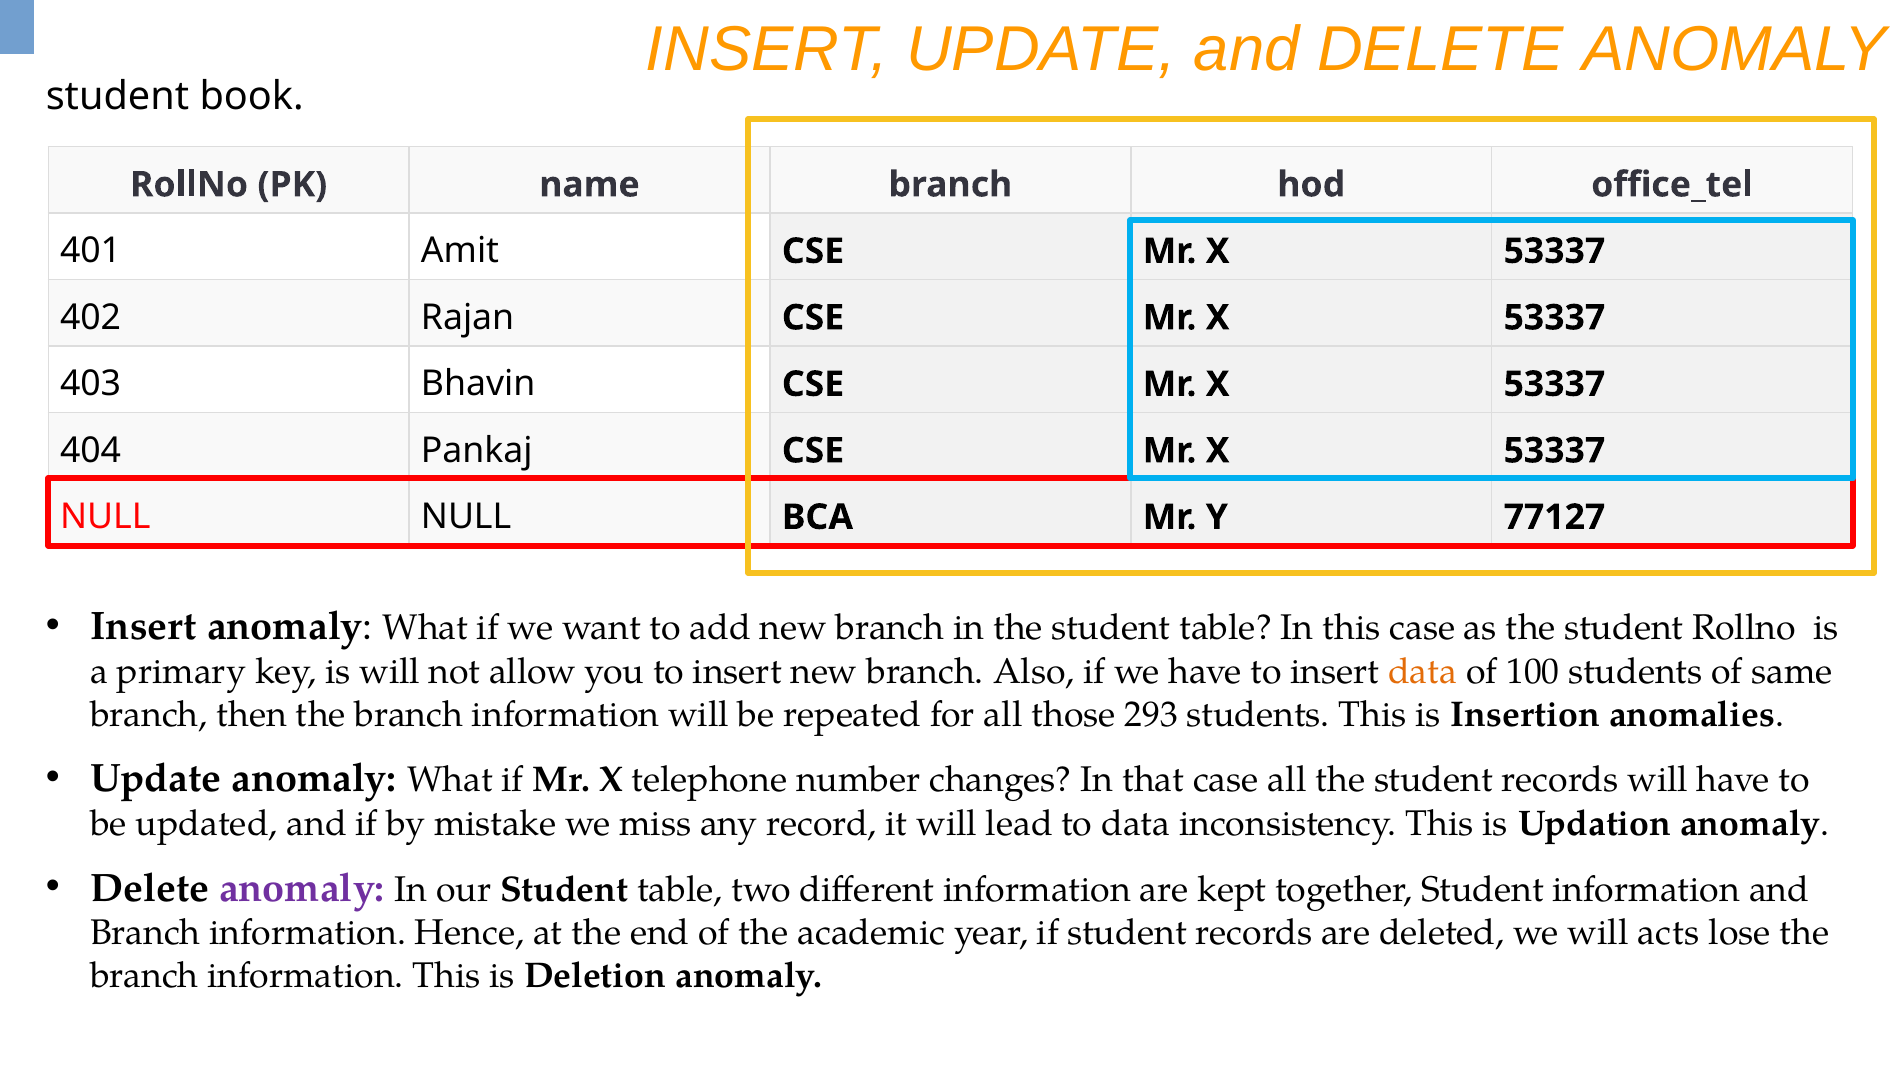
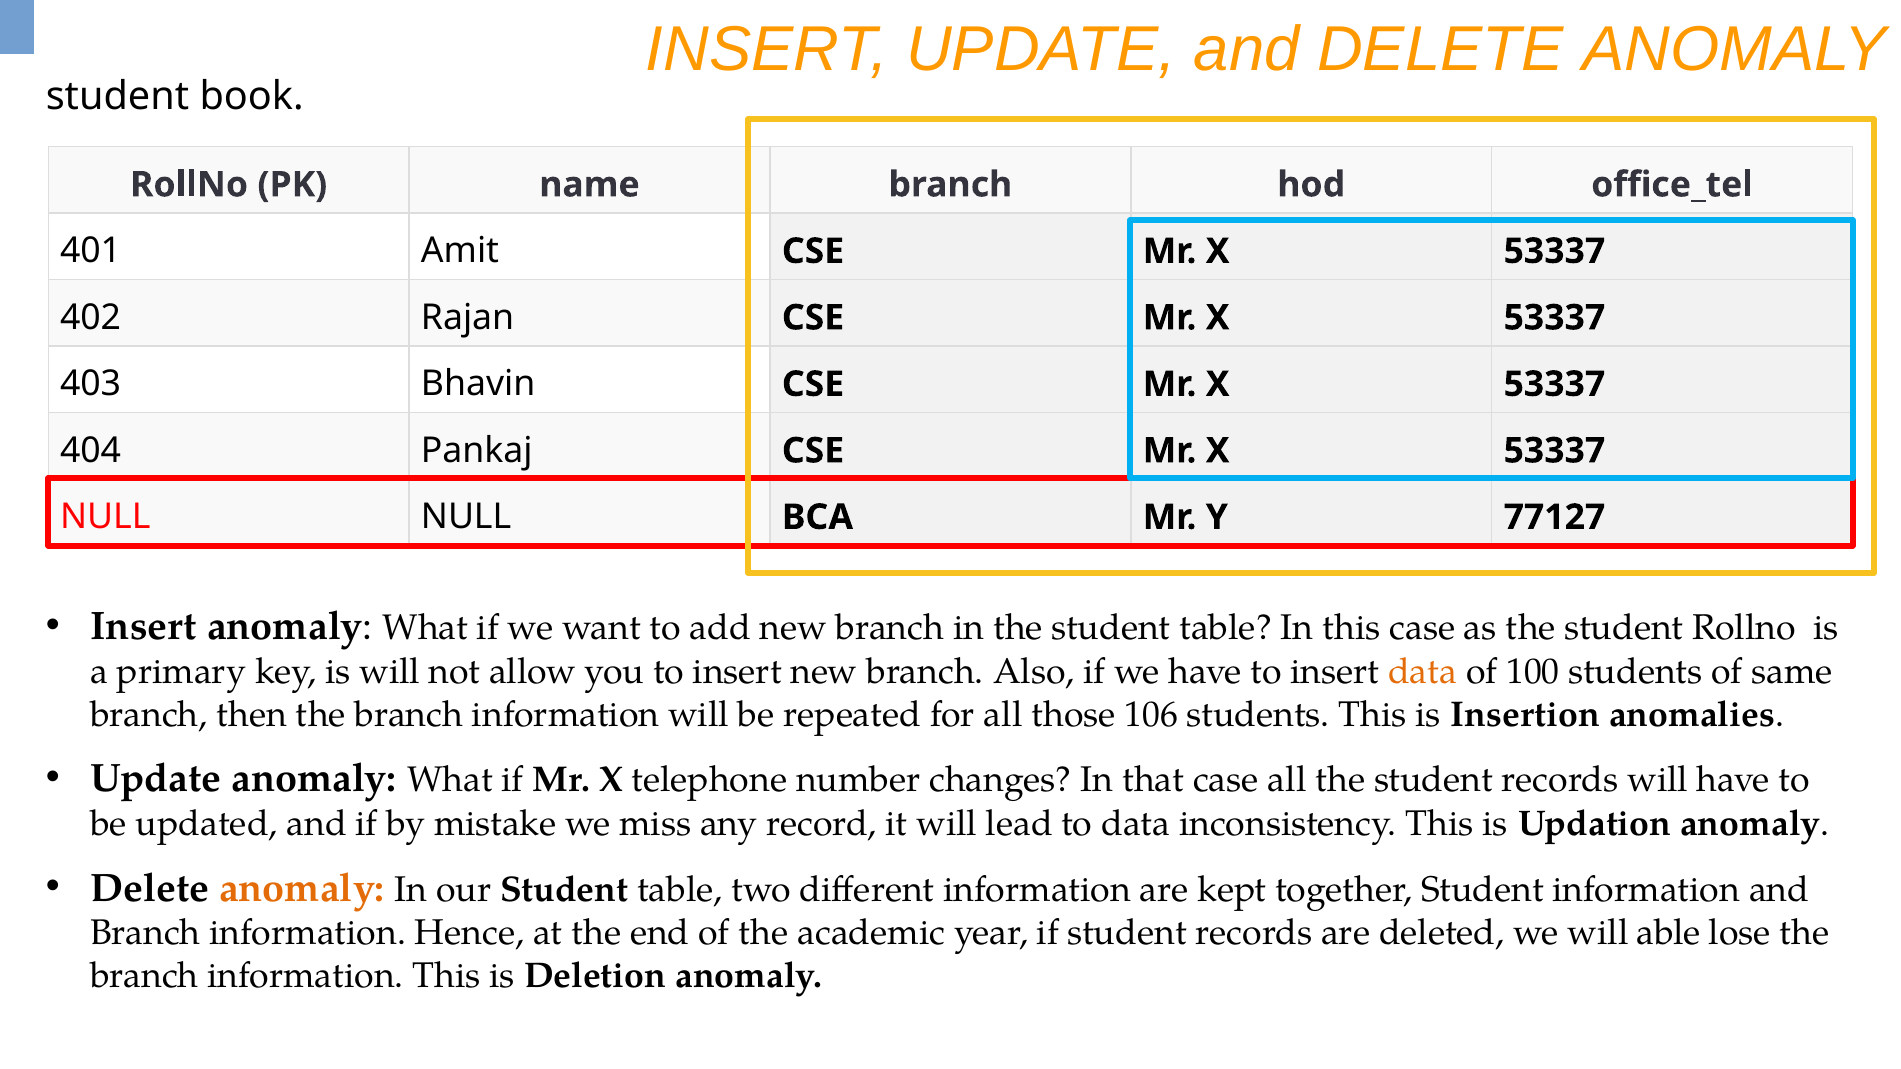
293: 293 -> 106 (1151, 715)
anomaly colour: purple -> orange (302, 888)
acts: acts -> able (1669, 933)
